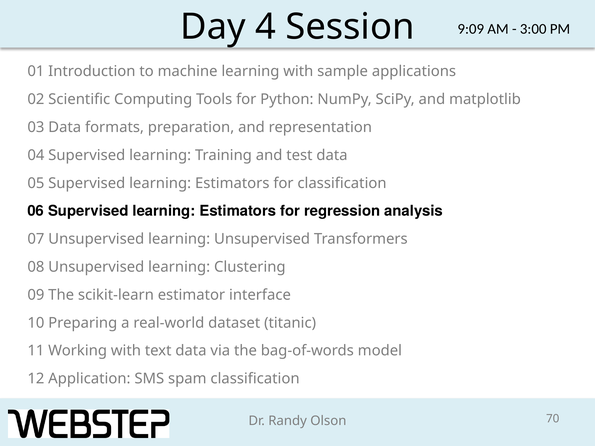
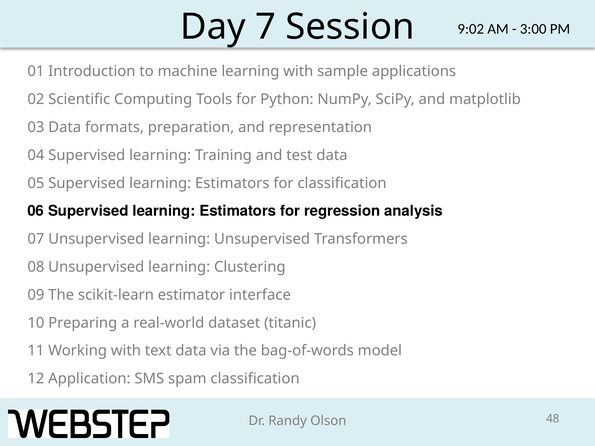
4: 4 -> 7 (266, 27)
9:09: 9:09 -> 9:02 (471, 29)
70: 70 -> 48 (553, 419)
